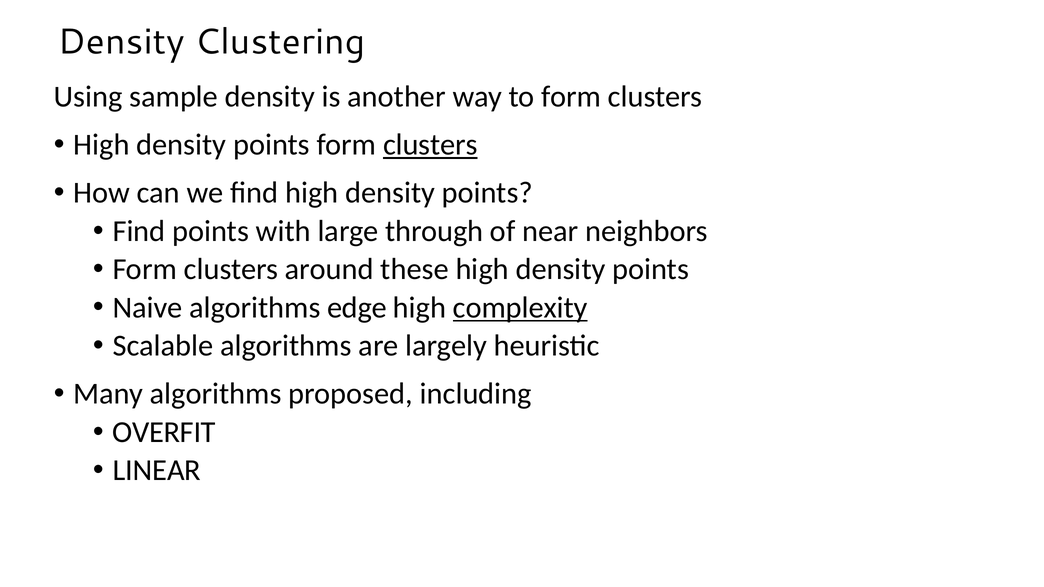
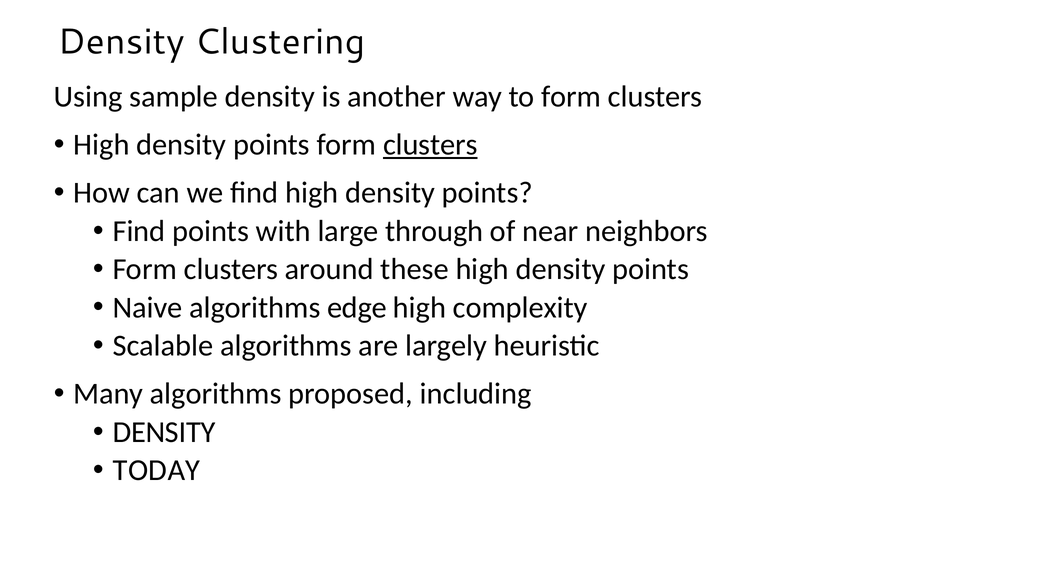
complexity underline: present -> none (520, 308)
OVERFIT: OVERFIT -> DENSITY (164, 432)
LINEAR: LINEAR -> TODAY (157, 471)
